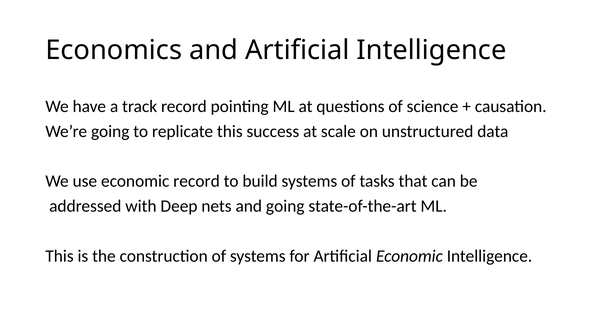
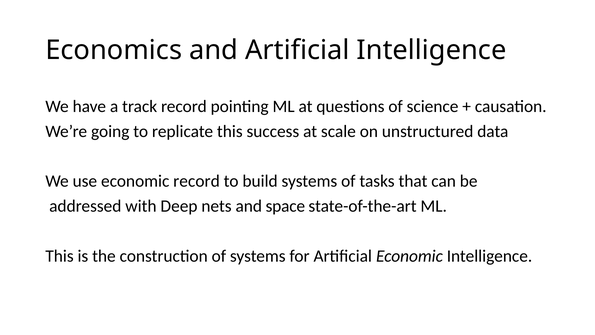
and going: going -> space (285, 206)
